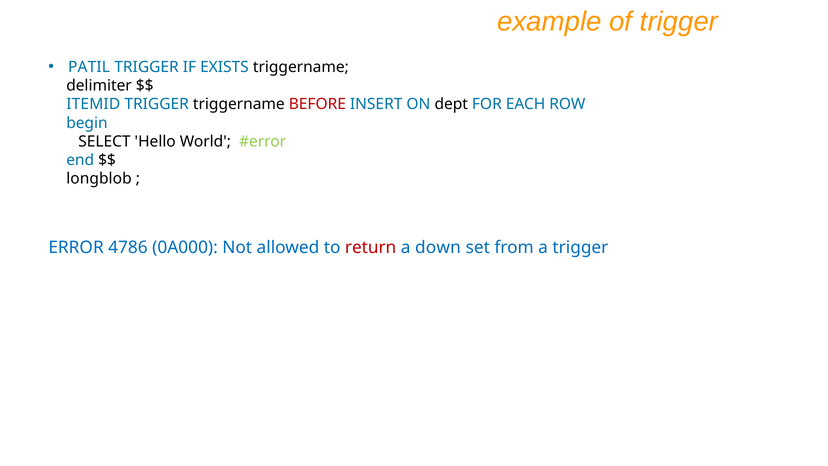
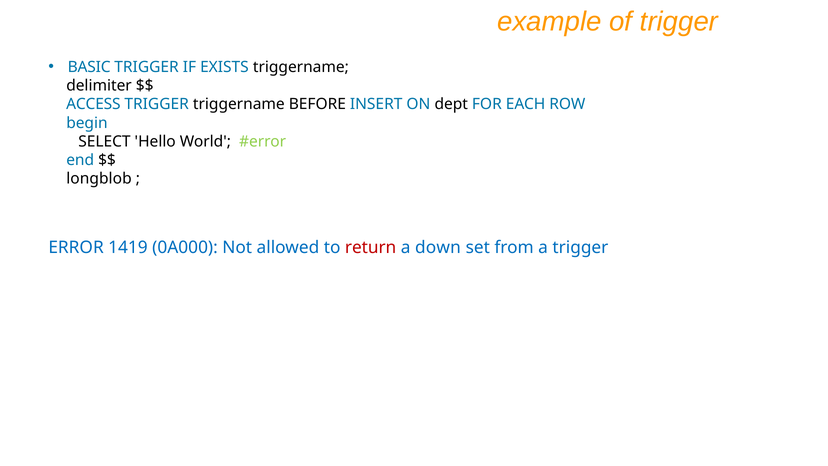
PATIL: PATIL -> BASIC (89, 67)
ITEMID: ITEMID -> ACCESS (93, 104)
BEFORE colour: red -> black (317, 104)
4786: 4786 -> 1419 (128, 247)
